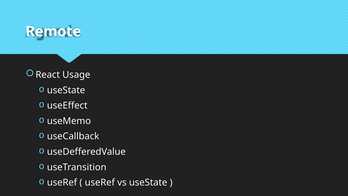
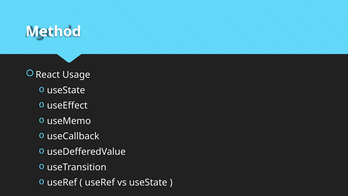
Remote: Remote -> Method (53, 31)
